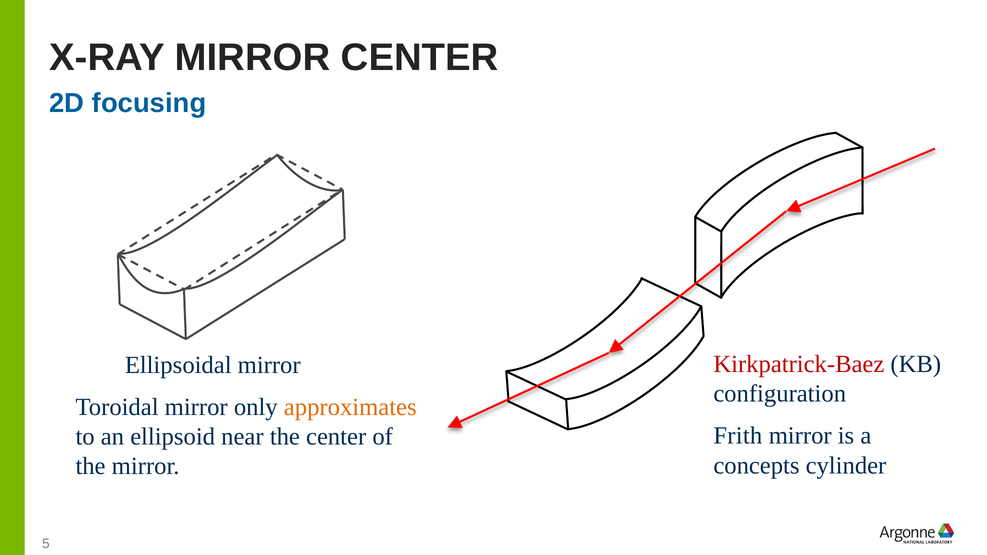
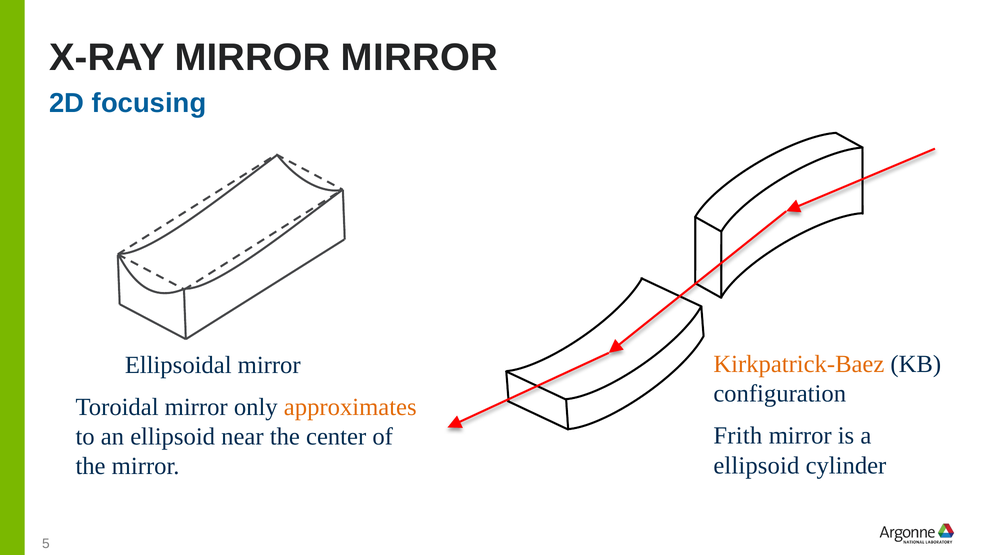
MIRROR CENTER: CENTER -> MIRROR (420, 57)
Kirkpatrick-Baez colour: red -> orange (799, 364)
concepts: concepts -> ellipsoid (756, 466)
